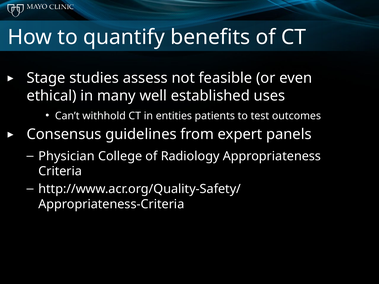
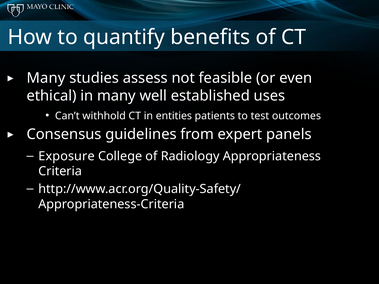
Stage: Stage -> Many (46, 78)
Physician: Physician -> Exposure (67, 156)
